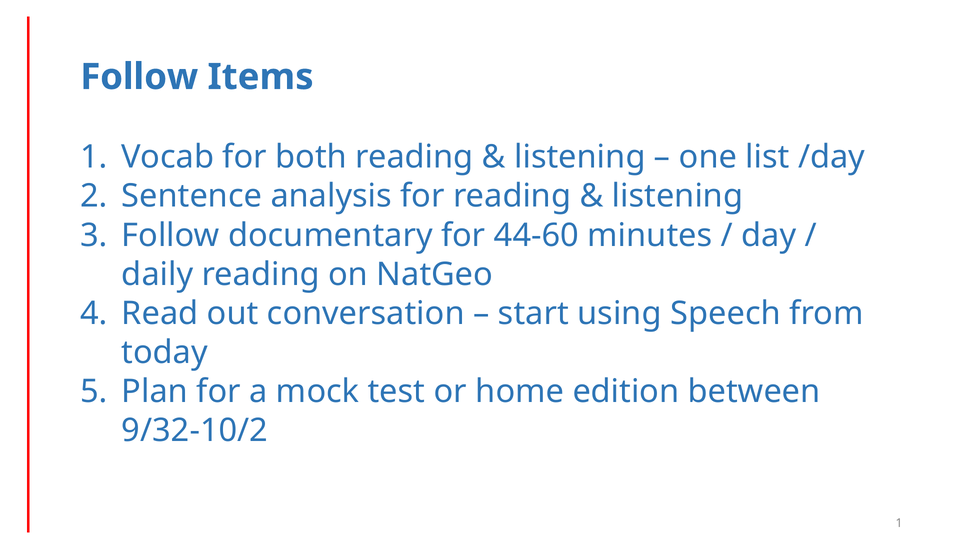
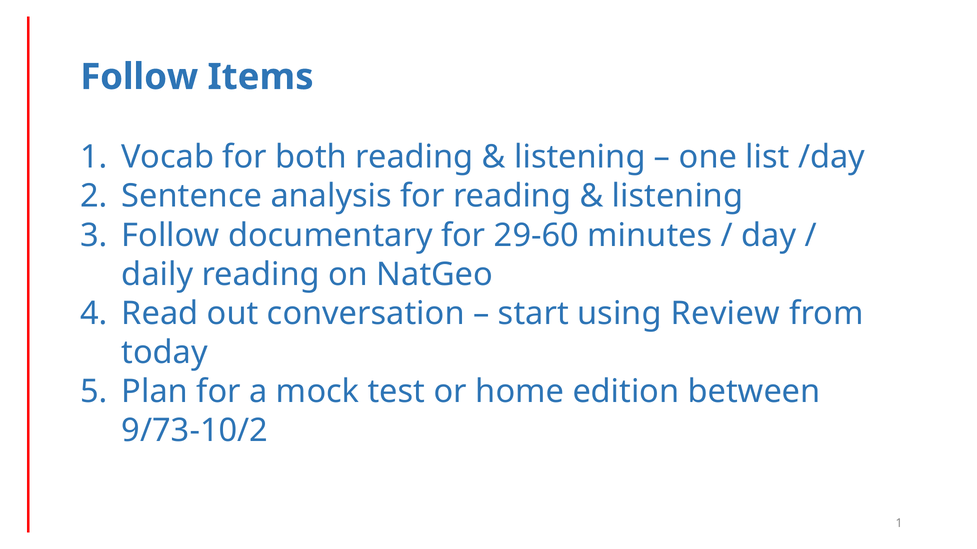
44-60: 44-60 -> 29-60 (536, 236)
Speech: Speech -> Review (725, 314)
9/32-10/2: 9/32-10/2 -> 9/73-10/2 (195, 431)
